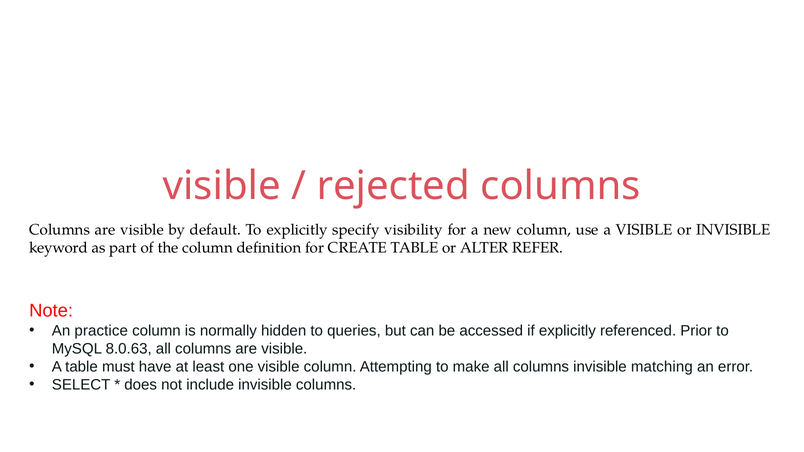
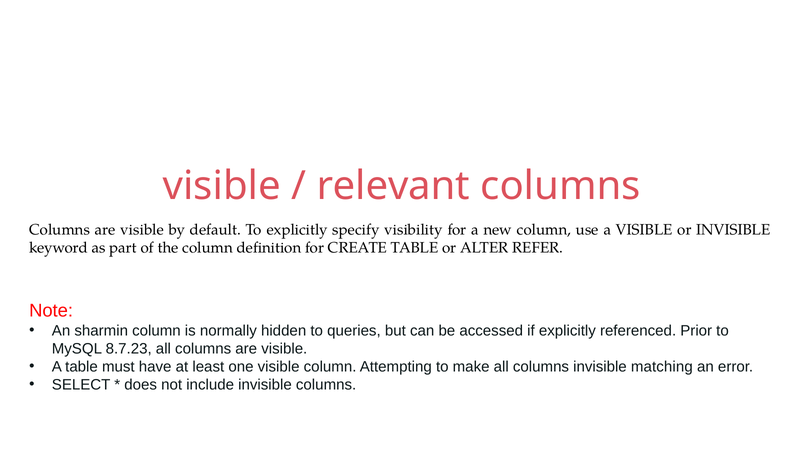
rejected: rejected -> relevant (393, 186)
practice: practice -> sharmin (101, 331)
8.0.63: 8.0.63 -> 8.7.23 (129, 349)
